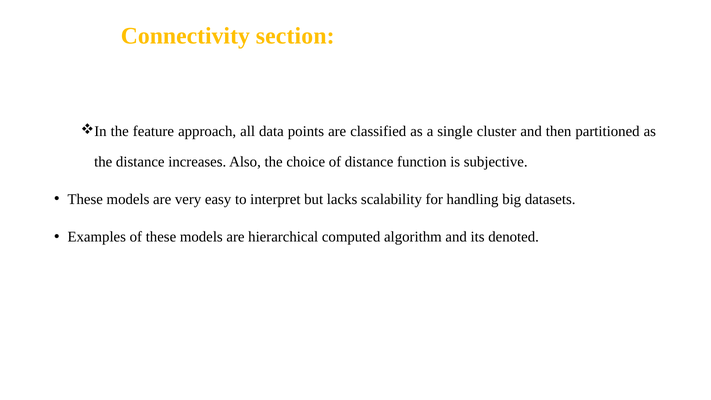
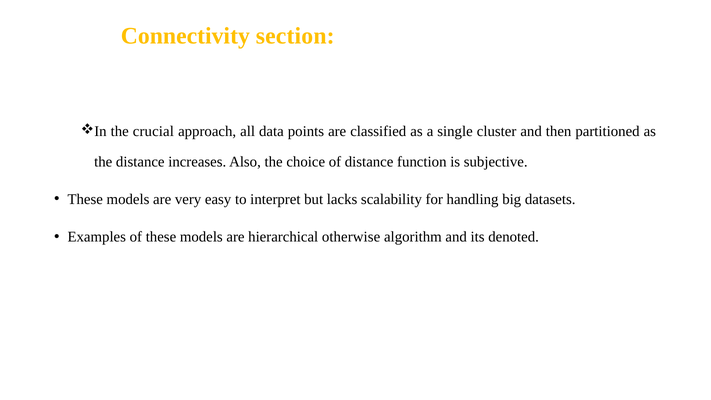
feature: feature -> crucial (153, 131)
computed: computed -> otherwise (351, 237)
